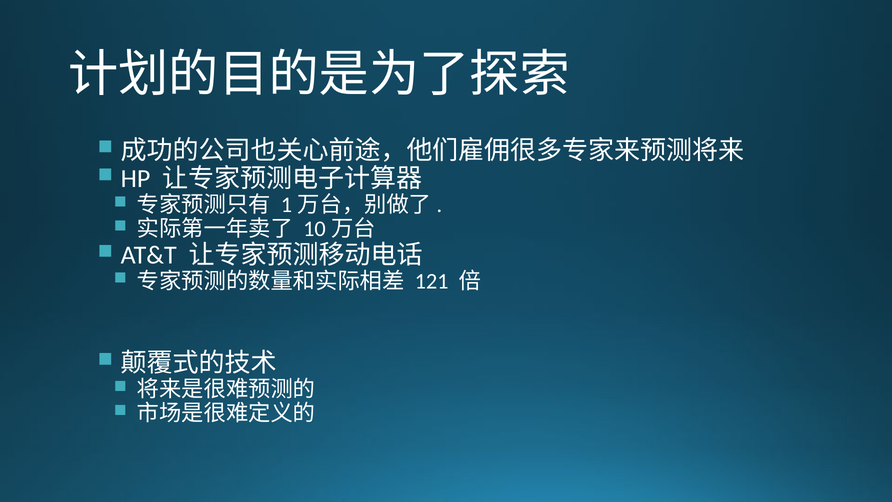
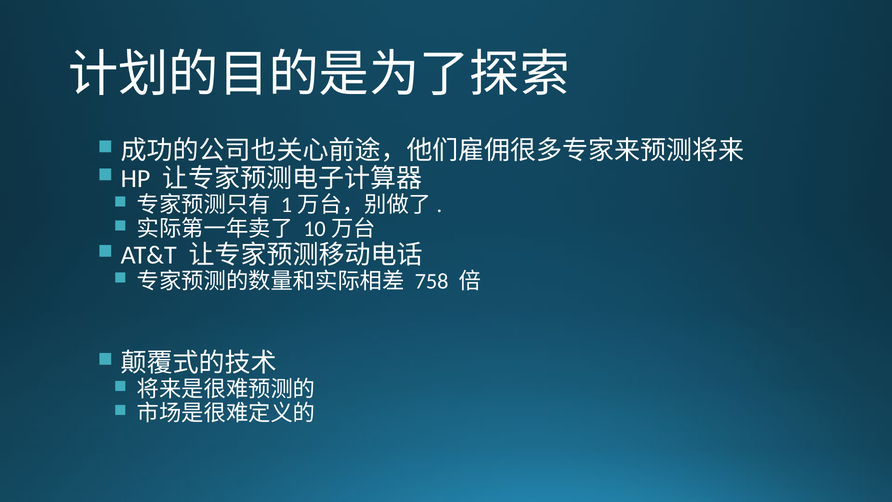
121: 121 -> 758 (432, 281)
